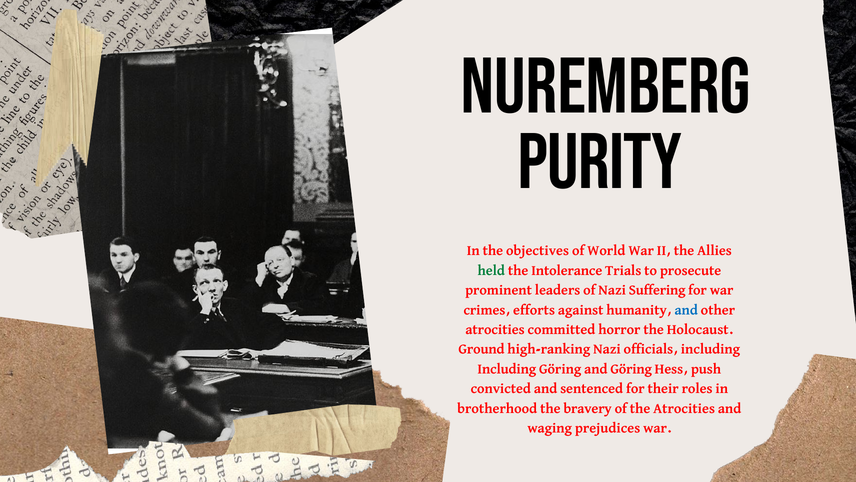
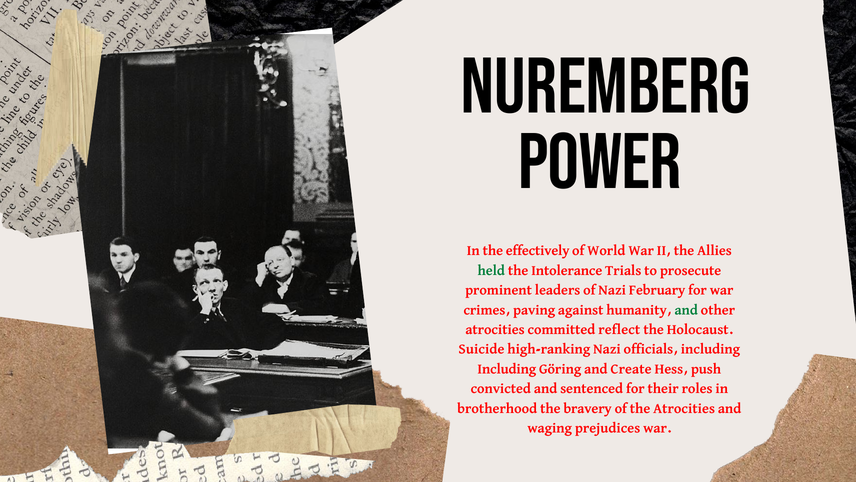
Purity: Purity -> Power (600, 162)
objectives: objectives -> effectively (538, 250)
Suffering: Suffering -> February (657, 290)
efforts: efforts -> paving (534, 310)
and colour: blue -> green (686, 310)
horror: horror -> reflect (619, 329)
Ground: Ground -> Suicide (481, 349)
and Göring: Göring -> Create (631, 369)
